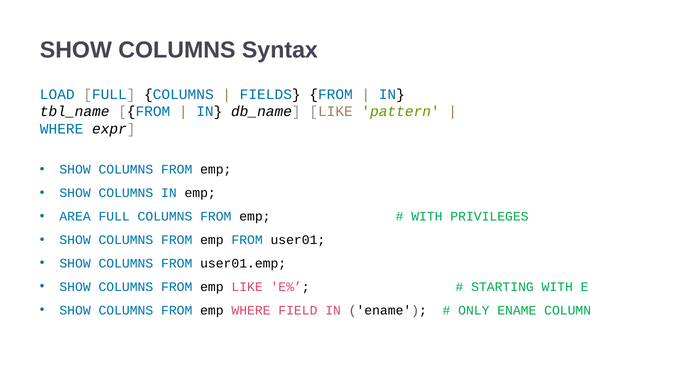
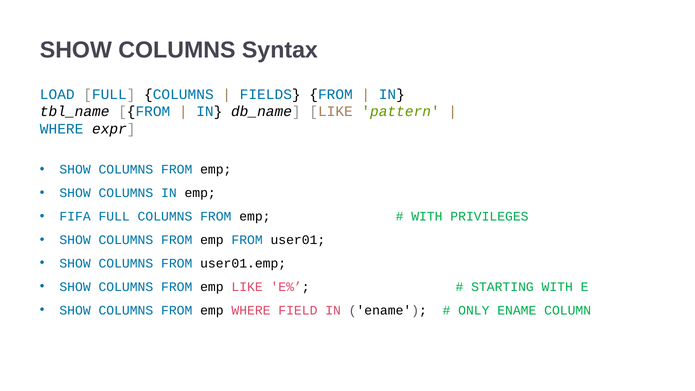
AREA: AREA -> FIFA (75, 216)
